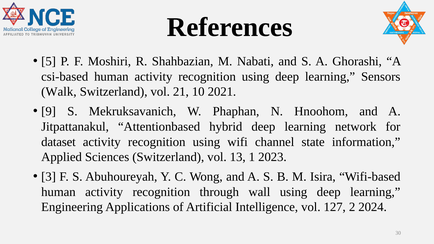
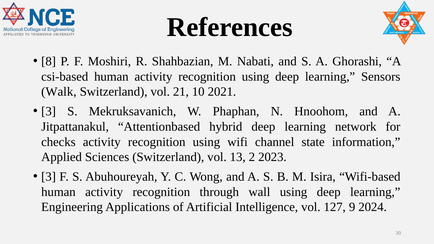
5: 5 -> 8 (49, 61)
9: 9 -> 3 (49, 112)
dataset: dataset -> checks (58, 142)
1: 1 -> 2 (252, 157)
2: 2 -> 9 (352, 207)
